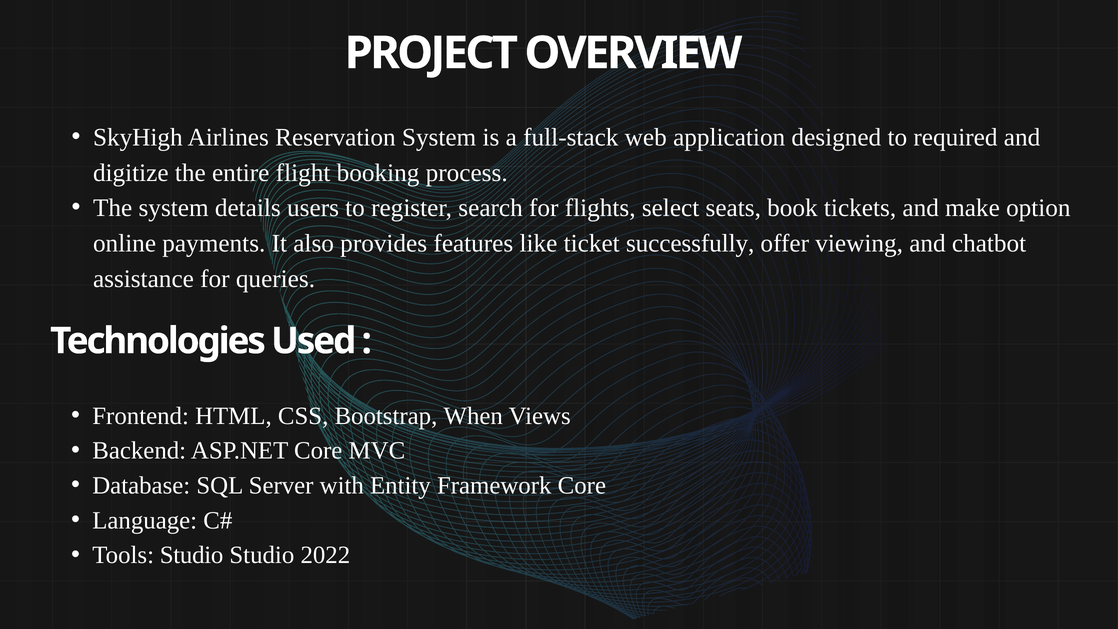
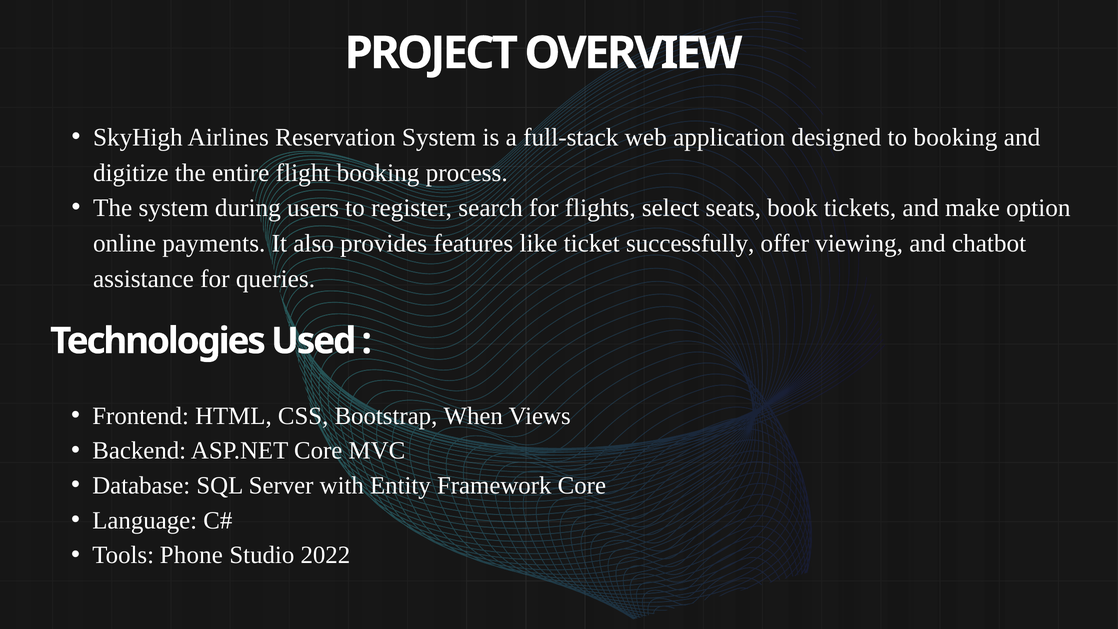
to required: required -> booking (955, 137)
details: details -> during (248, 208)
Tools Studio: Studio -> Phone (191, 555)
